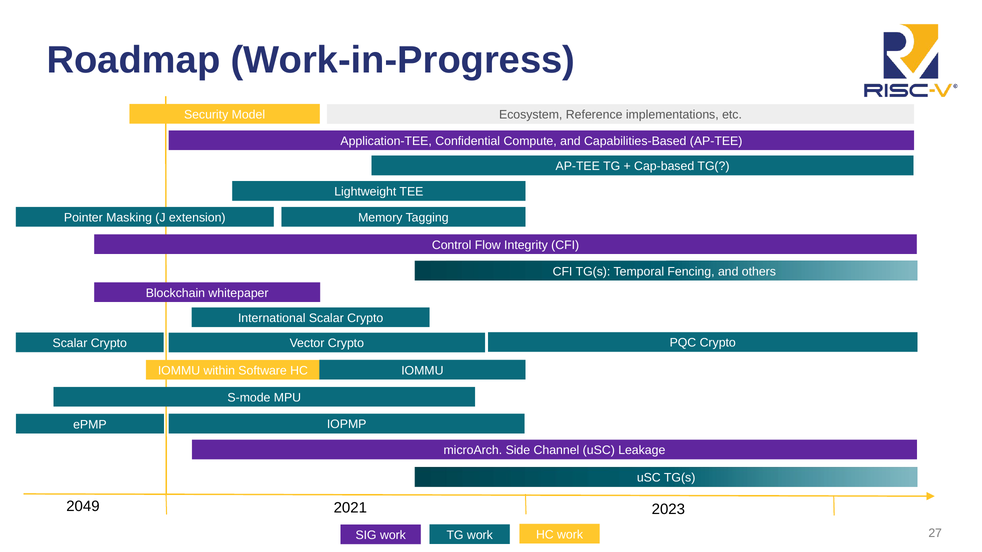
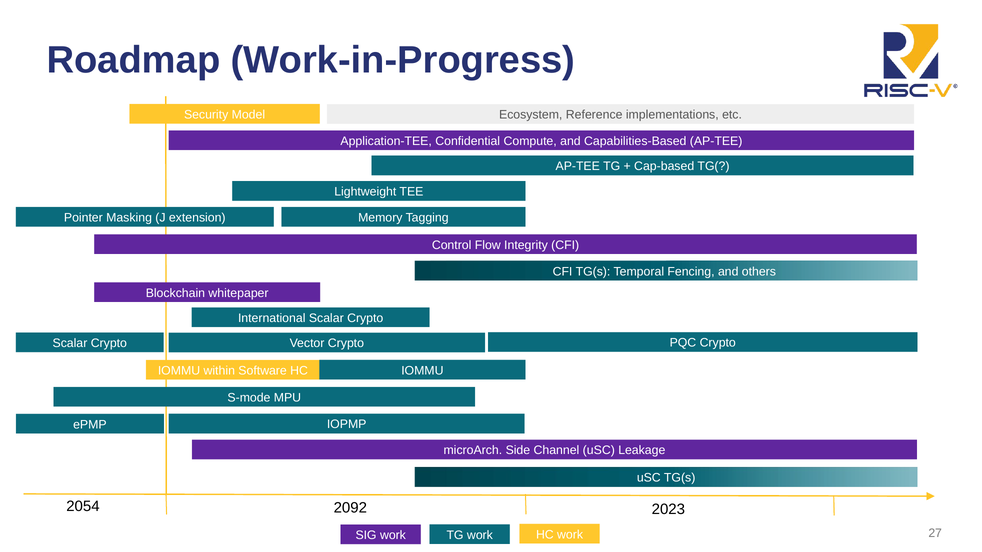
2049: 2049 -> 2054 (83, 506)
2021: 2021 -> 2092 (350, 508)
